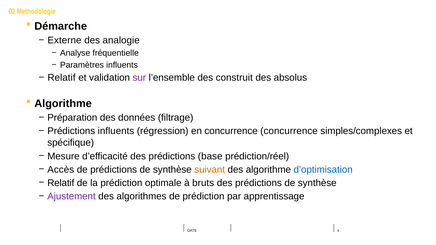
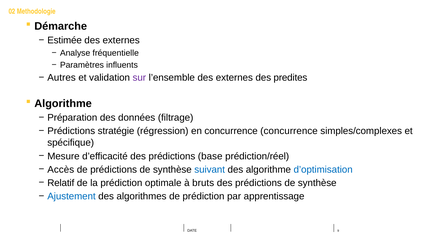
Externe: Externe -> Estimée (65, 40)
analogie: analogie -> externes (121, 40)
Relatif: Relatif -> Autres (62, 78)
l’ensemble des construit: construit -> externes (234, 78)
absolus: absolus -> predites (290, 78)
Prédictions influents: influents -> stratégie (116, 131)
suivant colour: orange -> blue (210, 170)
Ajustement colour: purple -> blue (72, 197)
